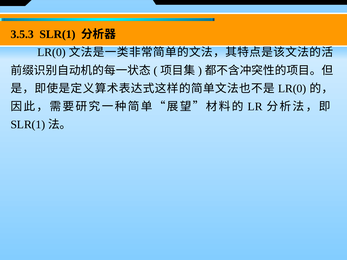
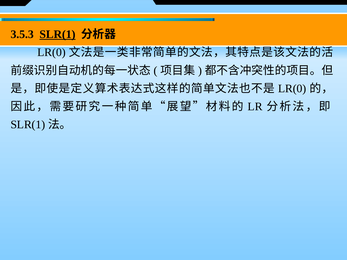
SLR(1 underline: none -> present (57, 34)
